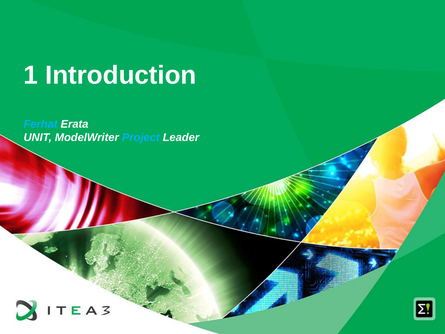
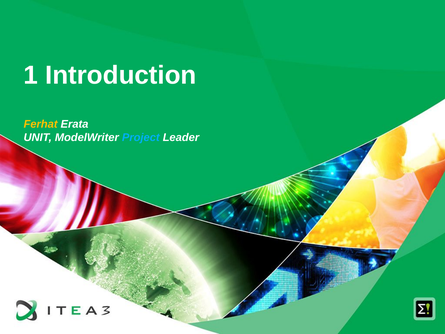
Ferhat colour: light blue -> yellow (41, 124)
